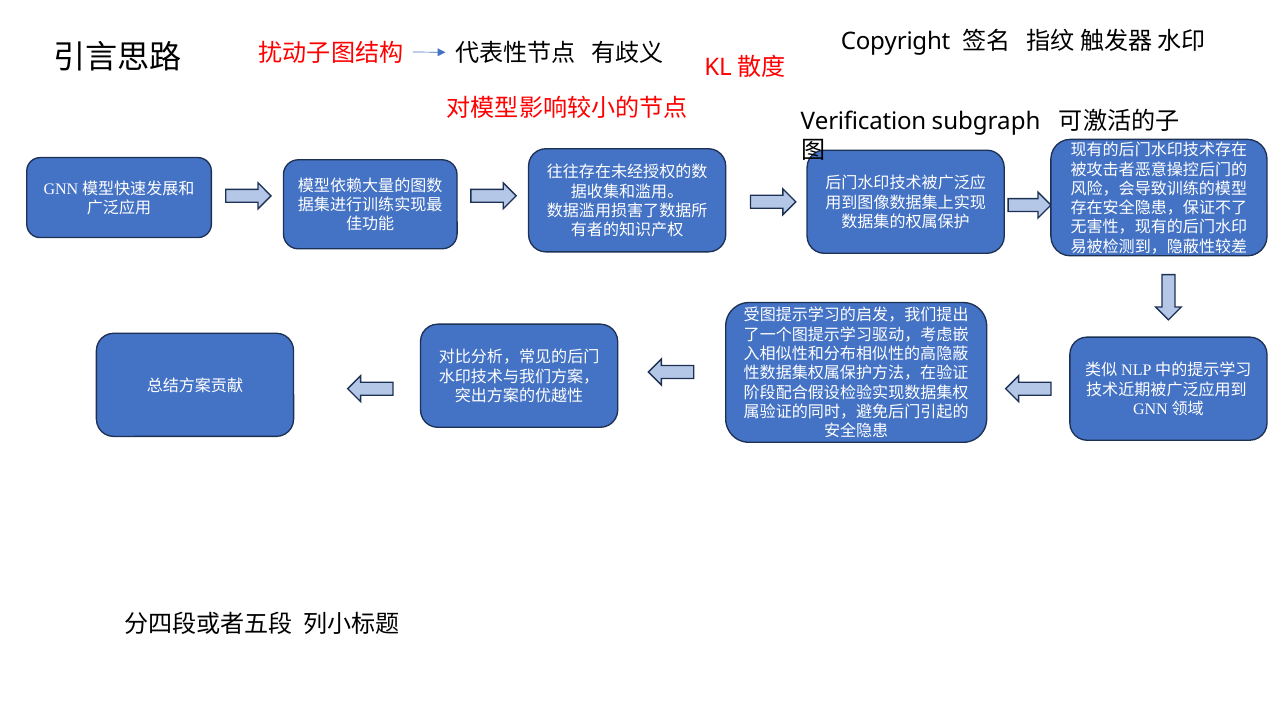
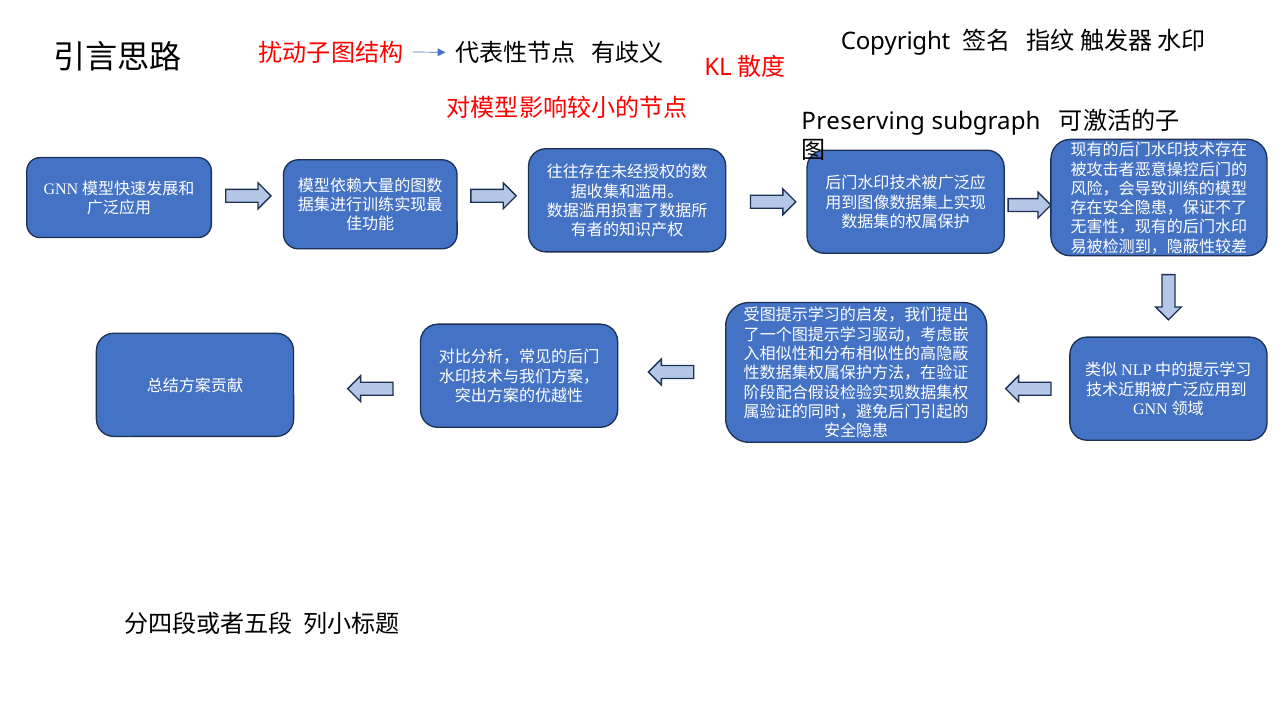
Verification: Verification -> Preserving (863, 121)
